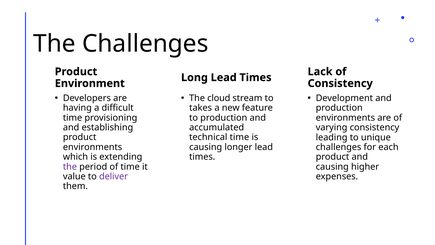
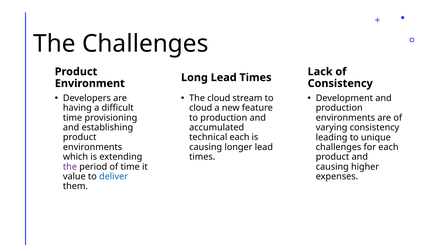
takes: takes -> cloud (201, 108)
technical time: time -> each (240, 137)
deliver colour: purple -> blue (114, 176)
